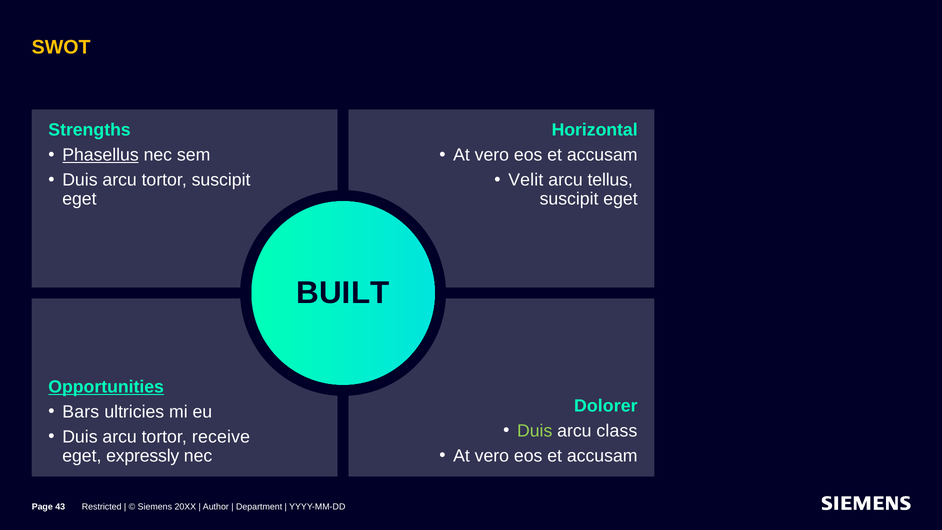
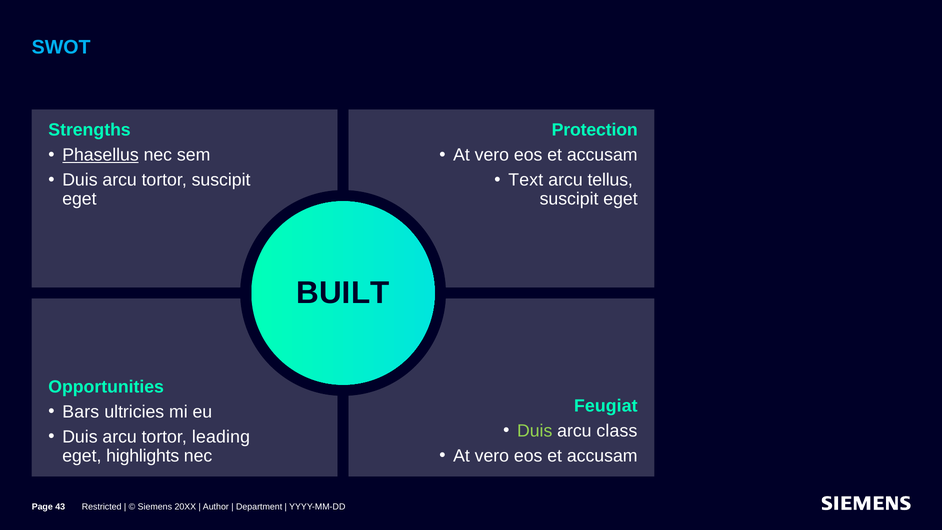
SWOT colour: yellow -> light blue (61, 47)
Horizontal: Horizontal -> Protection (595, 130)
Velit: Velit -> Text (526, 180)
Opportunities underline: present -> none (106, 387)
Dolorer: Dolorer -> Feugiat (606, 406)
receive: receive -> leading (221, 437)
expressly: expressly -> highlights (143, 456)
